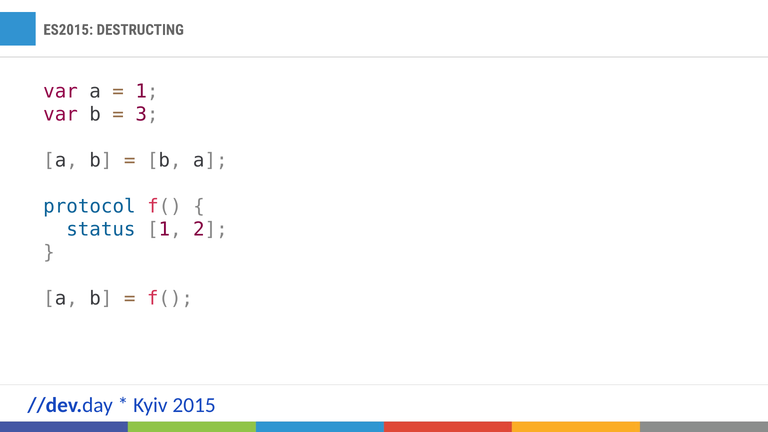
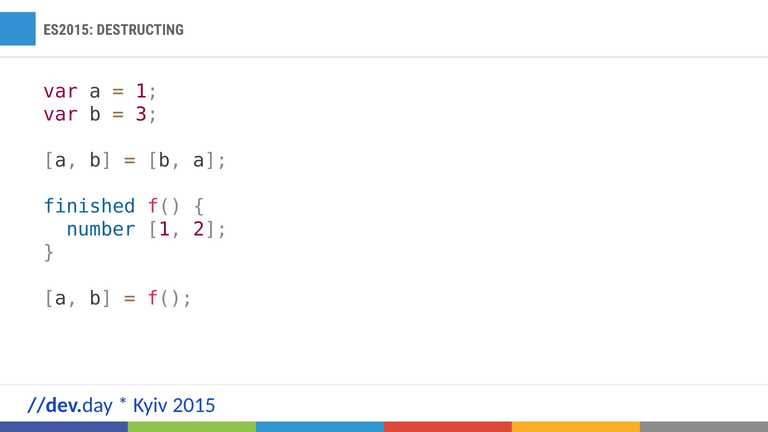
protocol: protocol -> finished (89, 206)
status: status -> number (101, 230)
